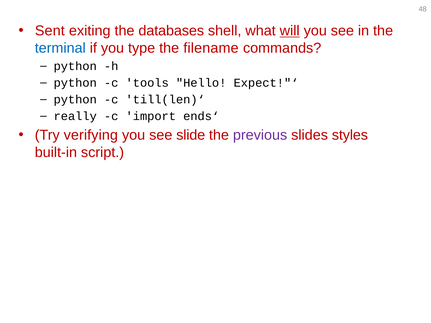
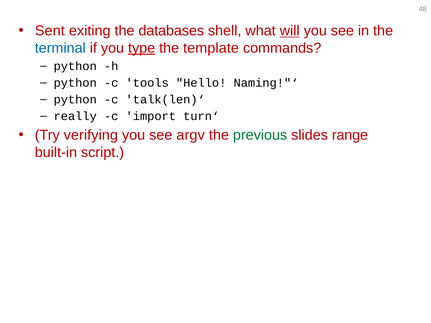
type underline: none -> present (142, 48)
filename: filename -> template (211, 48)
Expect!"‘: Expect!"‘ -> Naming!"‘ (266, 83)
till(len)‘: till(len)‘ -> talk(len)‘ (165, 100)
ends‘: ends‘ -> turn‘ (201, 116)
slide: slide -> argv (191, 135)
previous colour: purple -> green (260, 135)
styles: styles -> range (350, 135)
